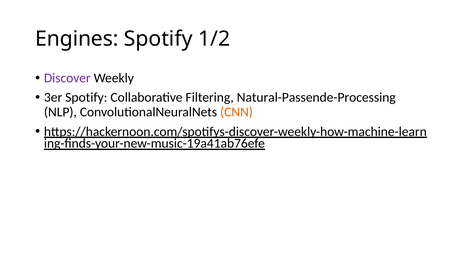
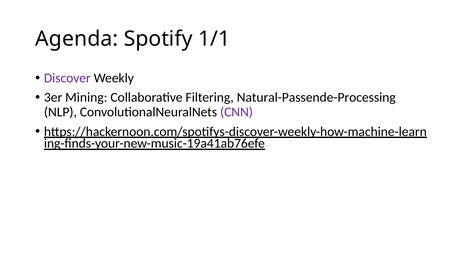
Engines: Engines -> Agenda (77, 39)
1/2: 1/2 -> 1/1 (214, 39)
3er Spotify: Spotify -> Mining (86, 98)
CNN colour: orange -> purple (237, 112)
